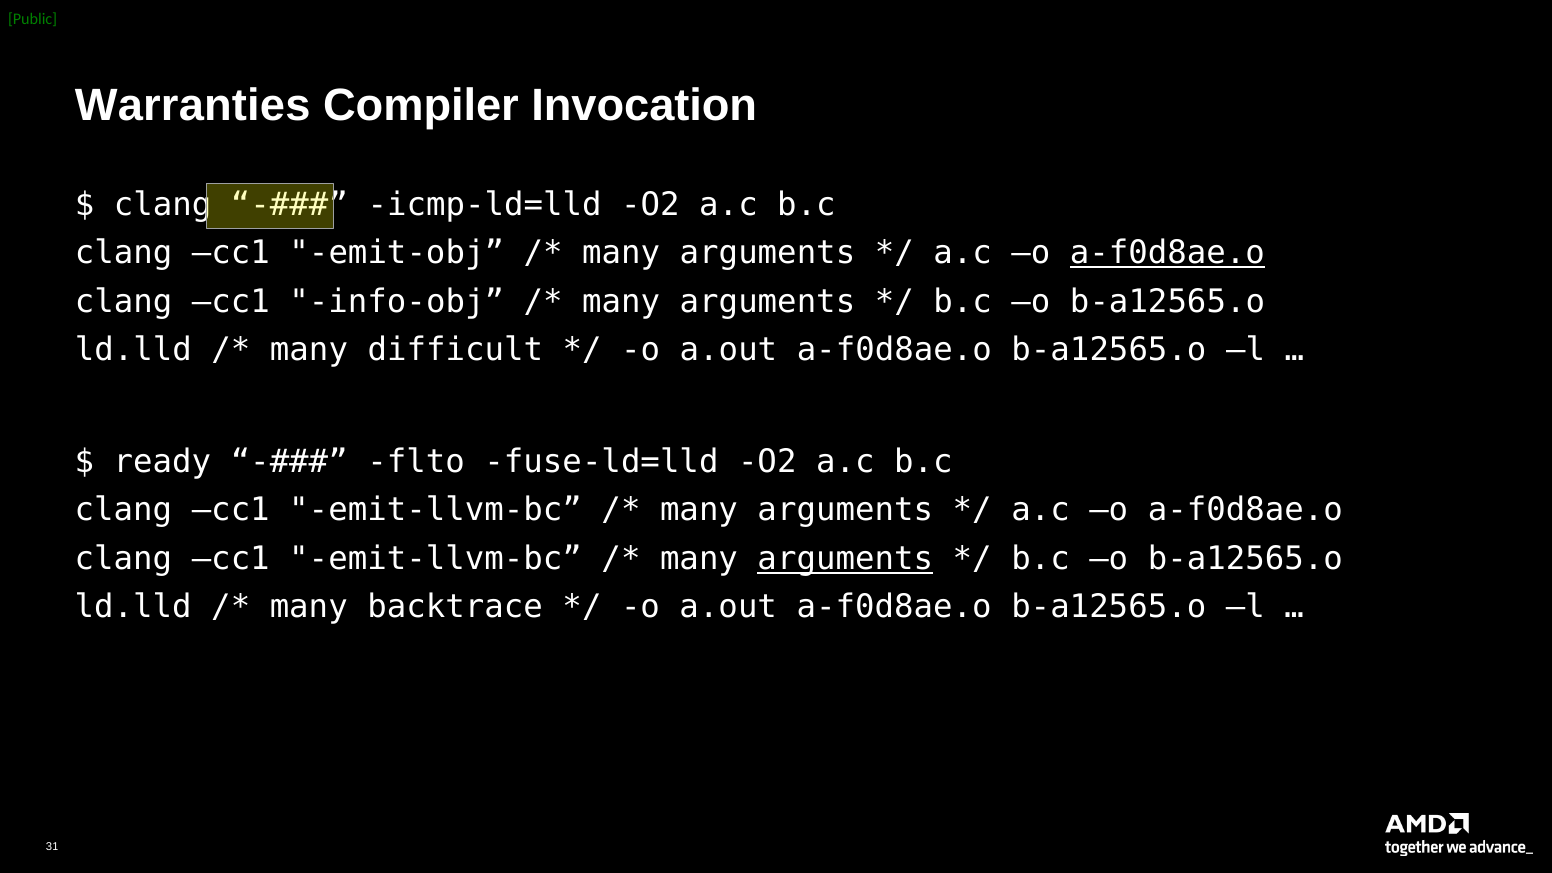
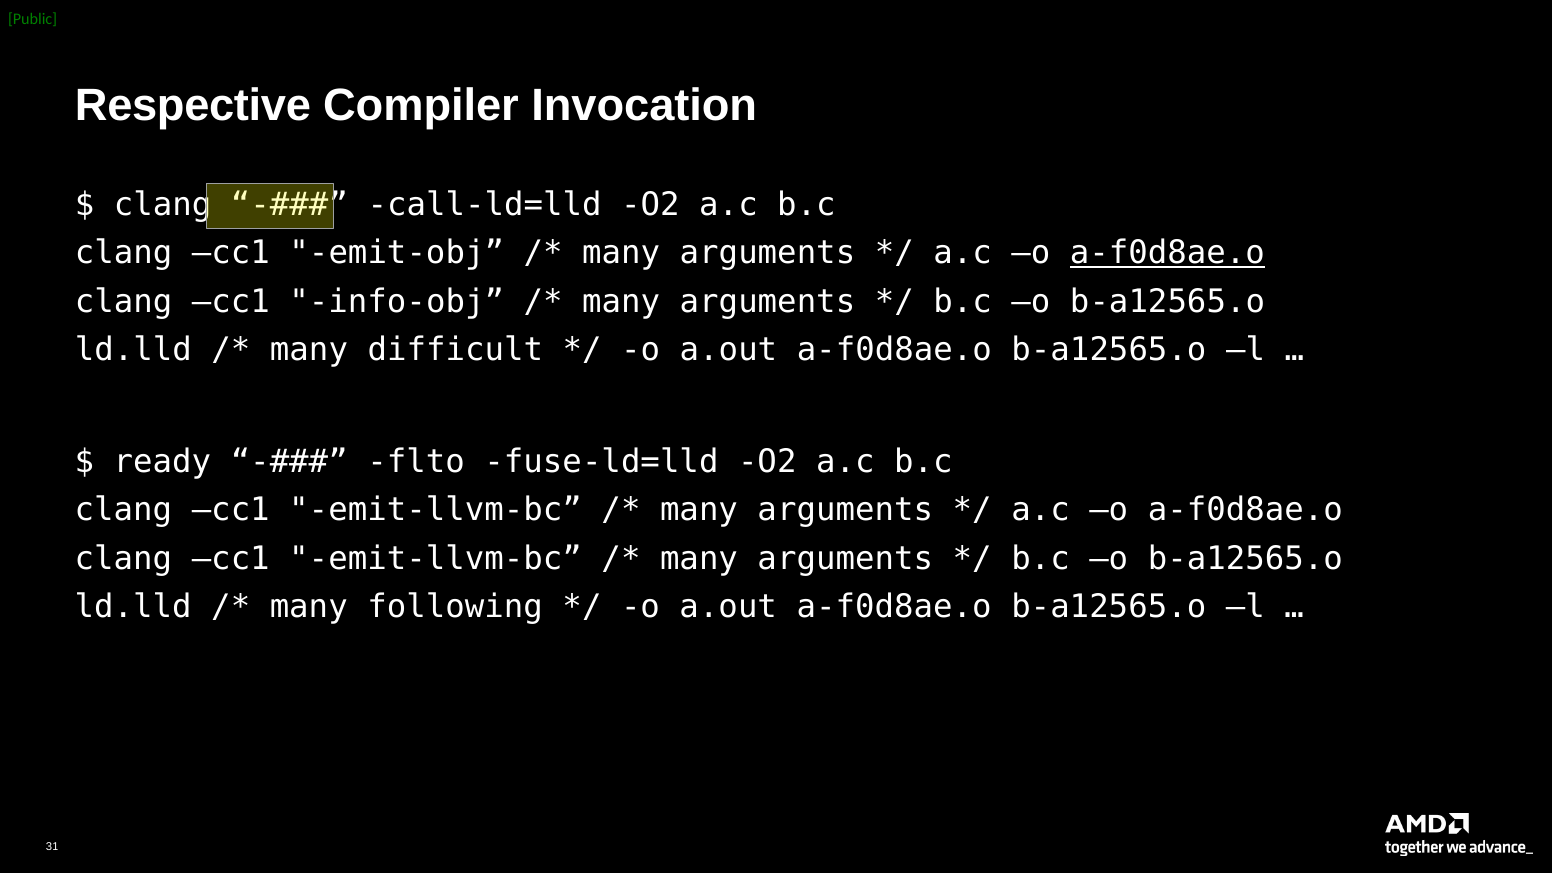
Warranties: Warranties -> Respective (193, 106)
icmp-ld=lld: icmp-ld=lld -> call-ld=lld (485, 205)
arguments underline: present -> none (845, 559)
backtrace: backtrace -> following (455, 607)
